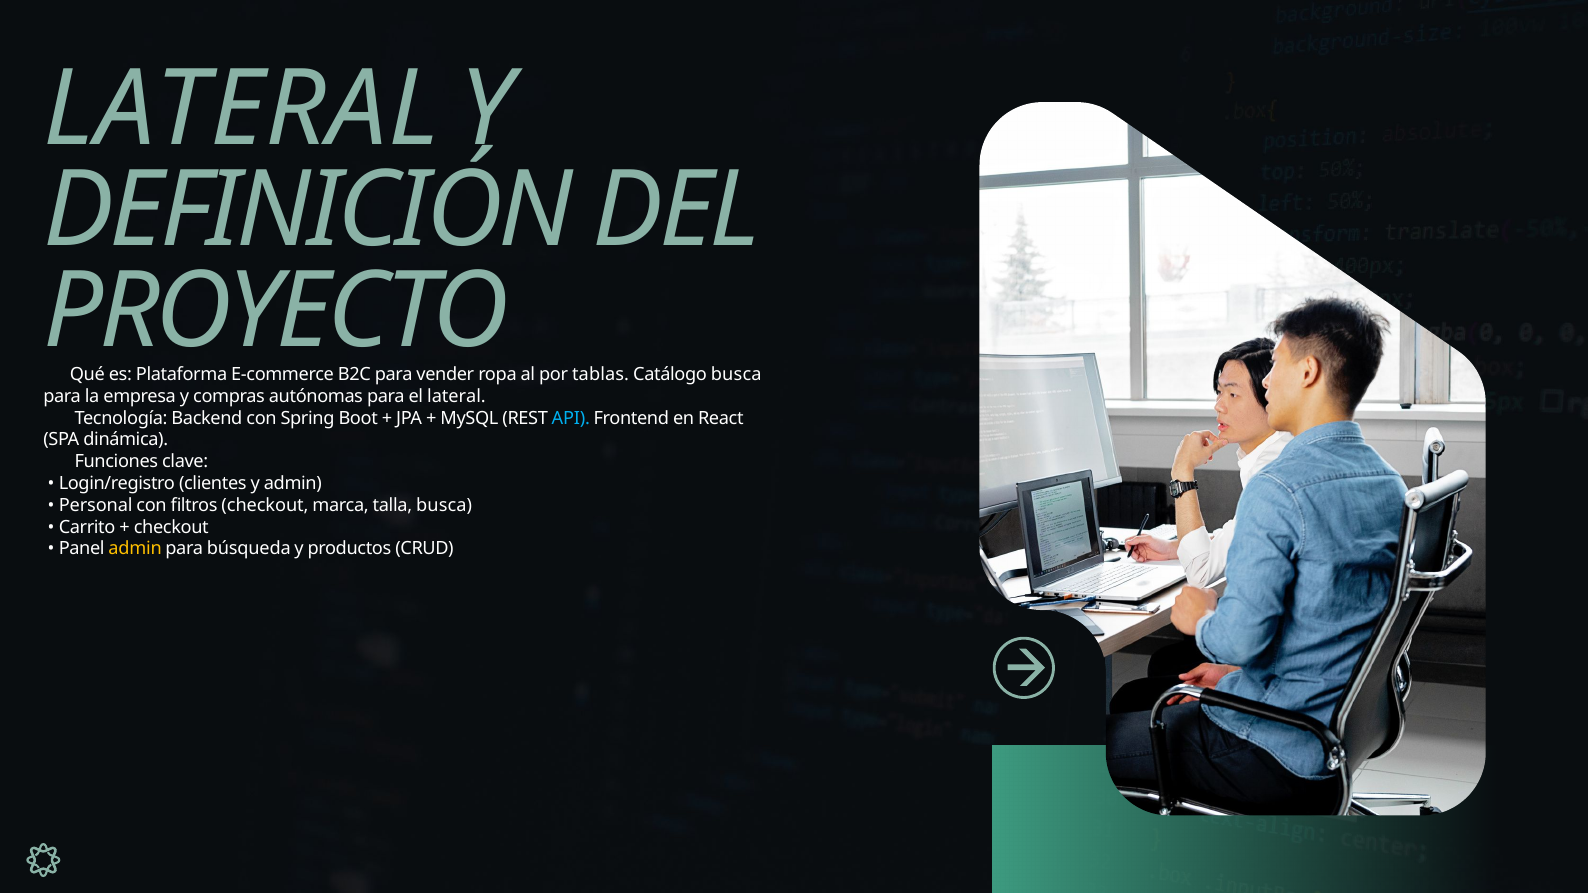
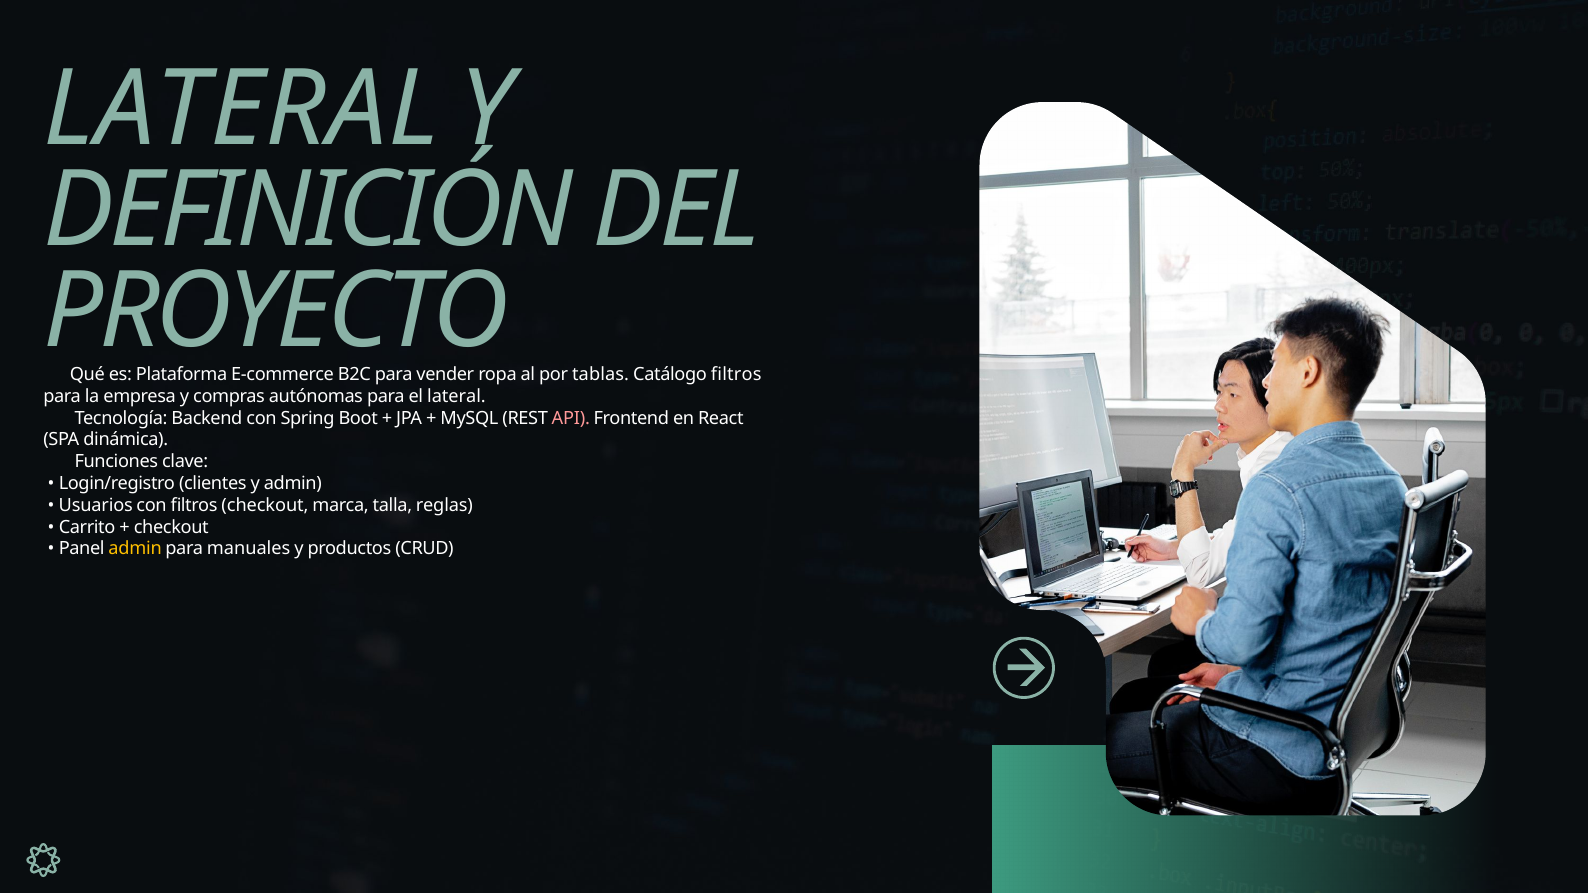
Catálogo busca: busca -> filtros (736, 375)
API colour: light blue -> pink (571, 418)
Personal: Personal -> Usuarios (96, 506)
talla busca: busca -> reglas (444, 506)
búsqueda: búsqueda -> manuales (249, 549)
